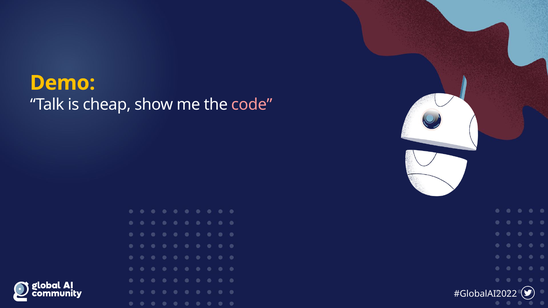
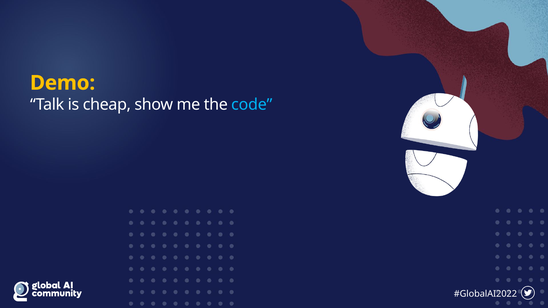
code colour: pink -> light blue (252, 105)
